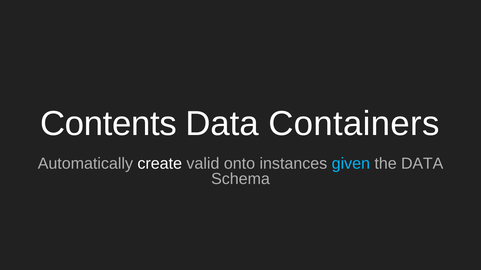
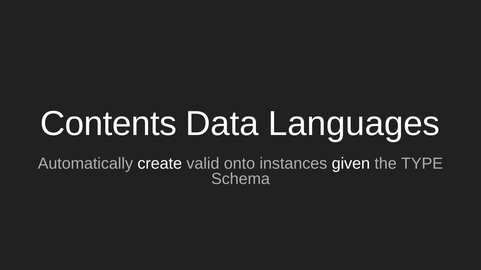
Containers: Containers -> Languages (354, 124)
given colour: light blue -> white (351, 164)
the DATA: DATA -> TYPE (422, 164)
